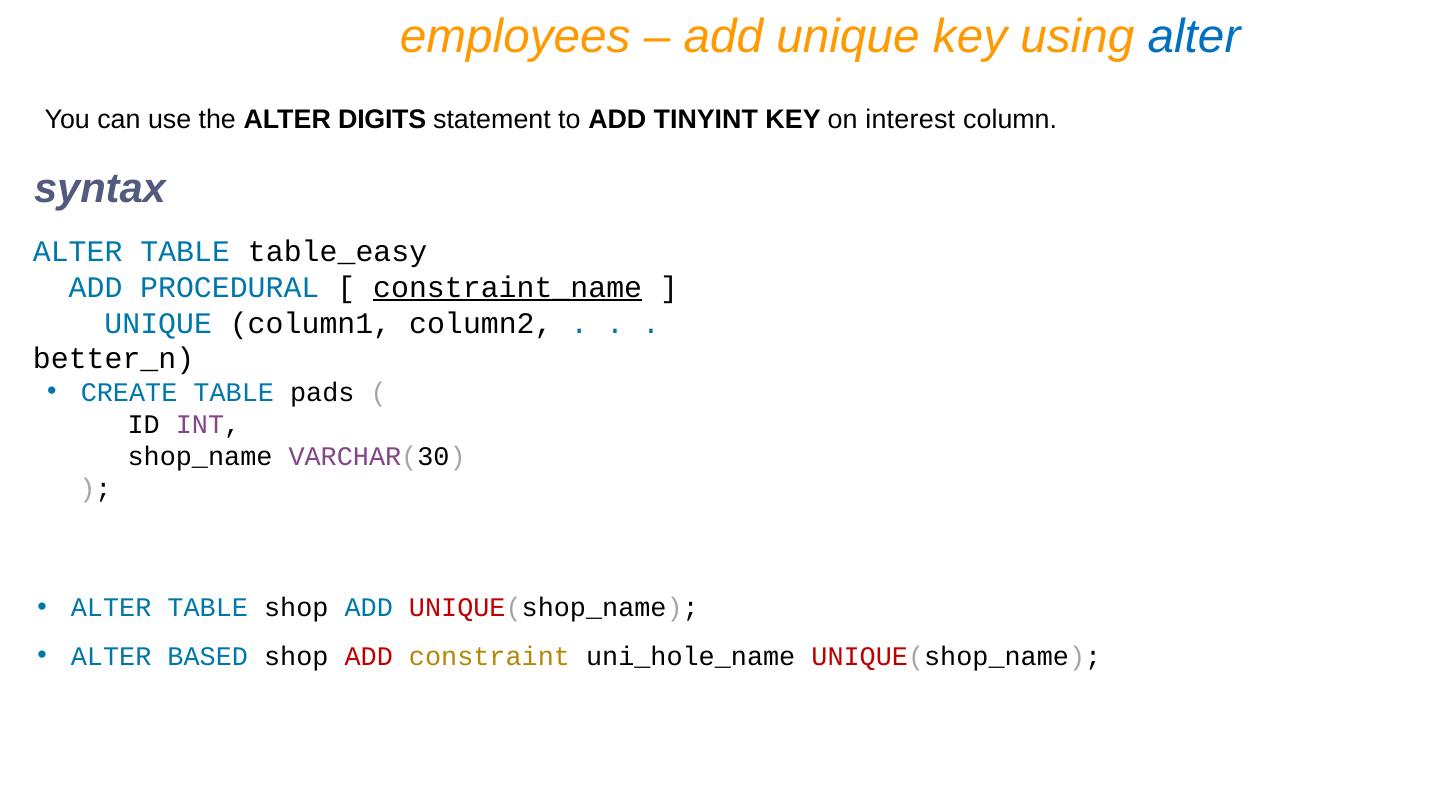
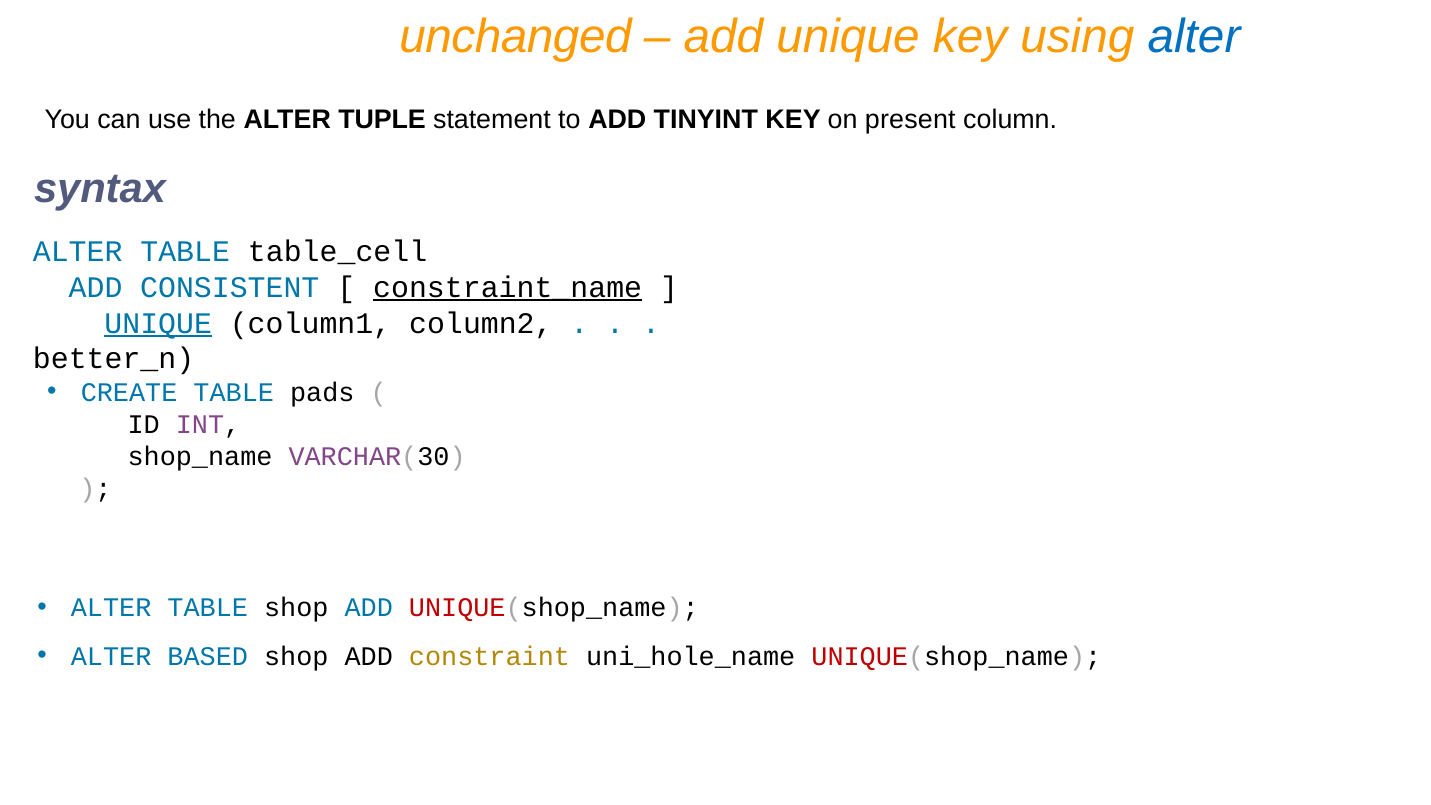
employees: employees -> unchanged (515, 37)
DIGITS: DIGITS -> TUPLE (382, 119)
interest: interest -> present (910, 119)
table_easy: table_easy -> table_cell (338, 252)
PROCEDURAL: PROCEDURAL -> CONSISTENT (230, 287)
UNIQUE underline: none -> present (158, 323)
ADD colour: red -> black (369, 656)
